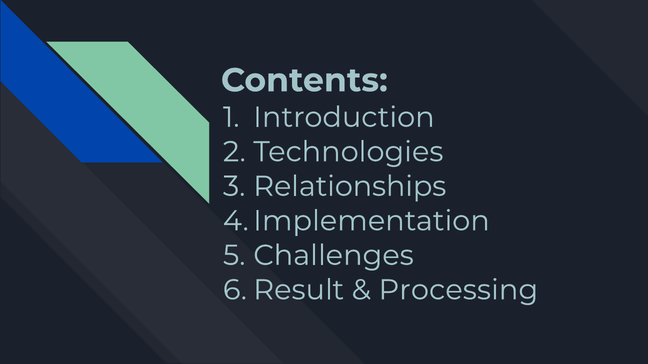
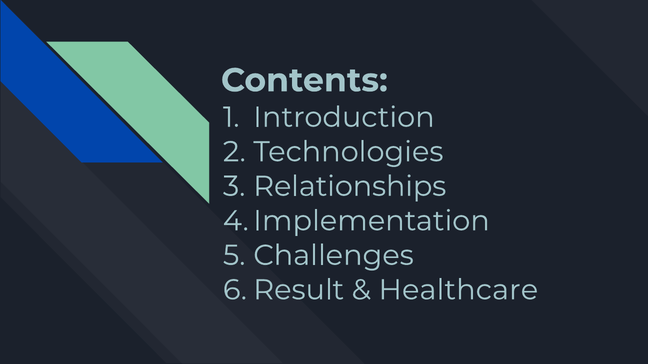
Processing: Processing -> Healthcare (458, 290)
